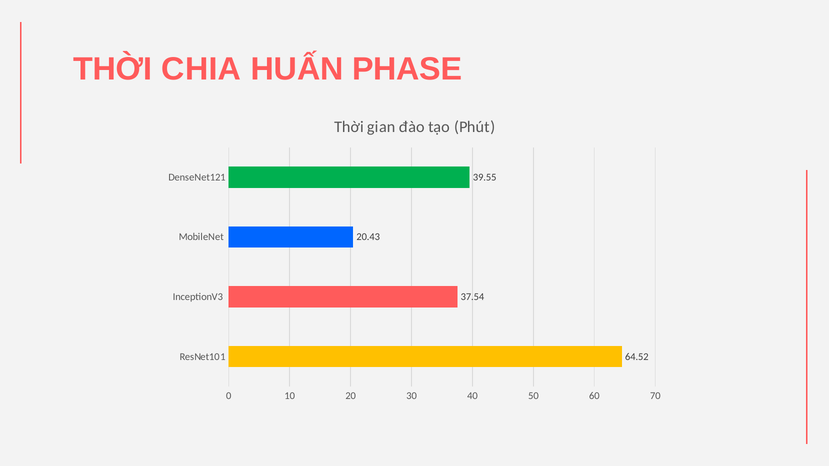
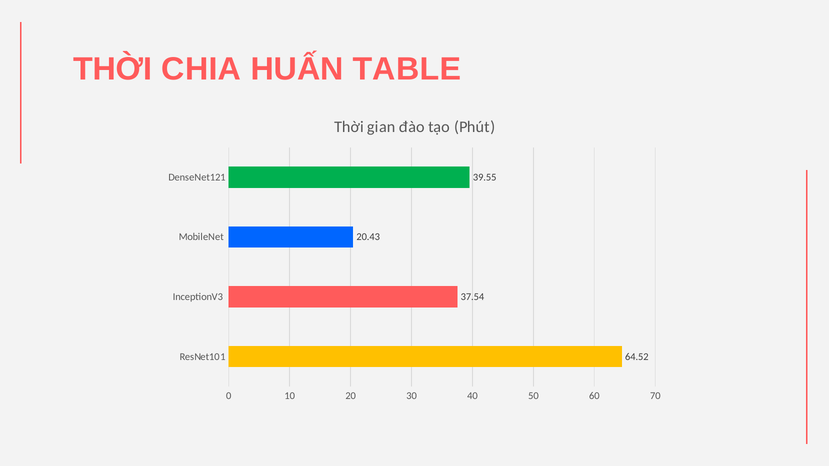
PHASE: PHASE -> TABLE (407, 69)
